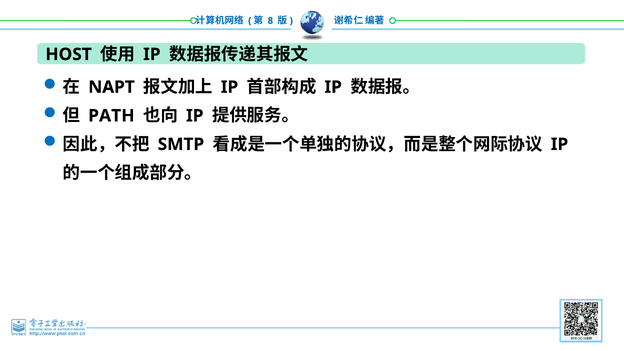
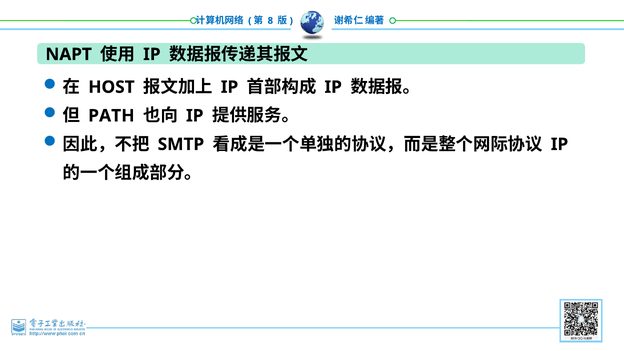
HOST: HOST -> NAPT (69, 54)
NAPT: NAPT -> HOST (111, 87)
